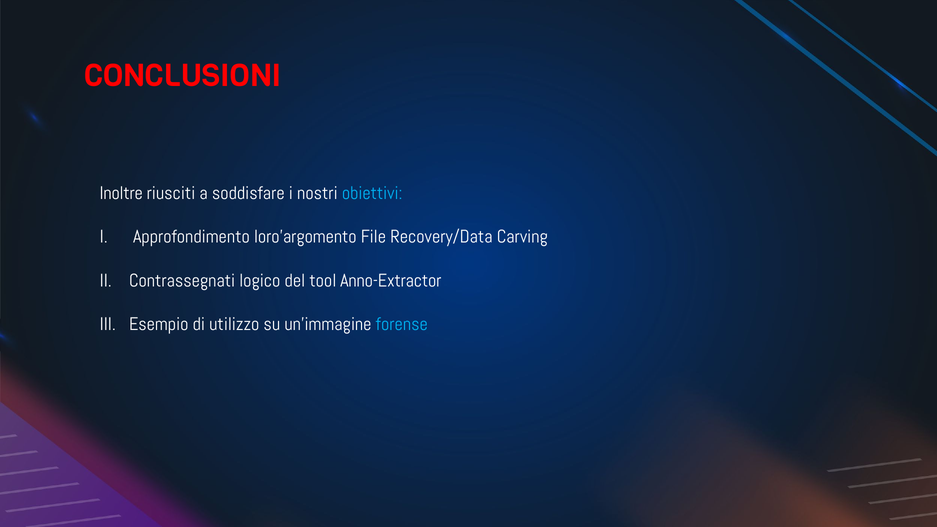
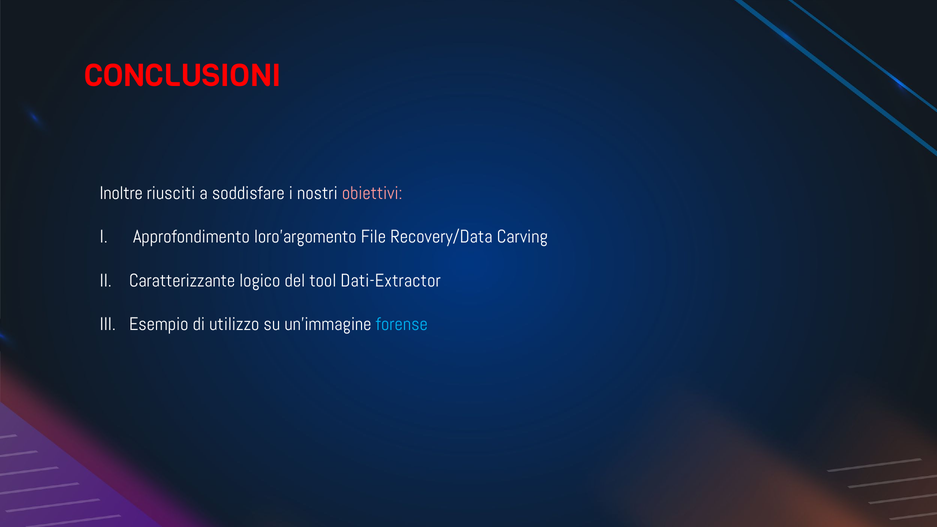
obiettivi colour: light blue -> pink (372, 193)
Contrassegnati: Contrassegnati -> Caratterizzante (182, 281)
Anno-Extractor: Anno-Extractor -> Dati-Extractor (391, 281)
